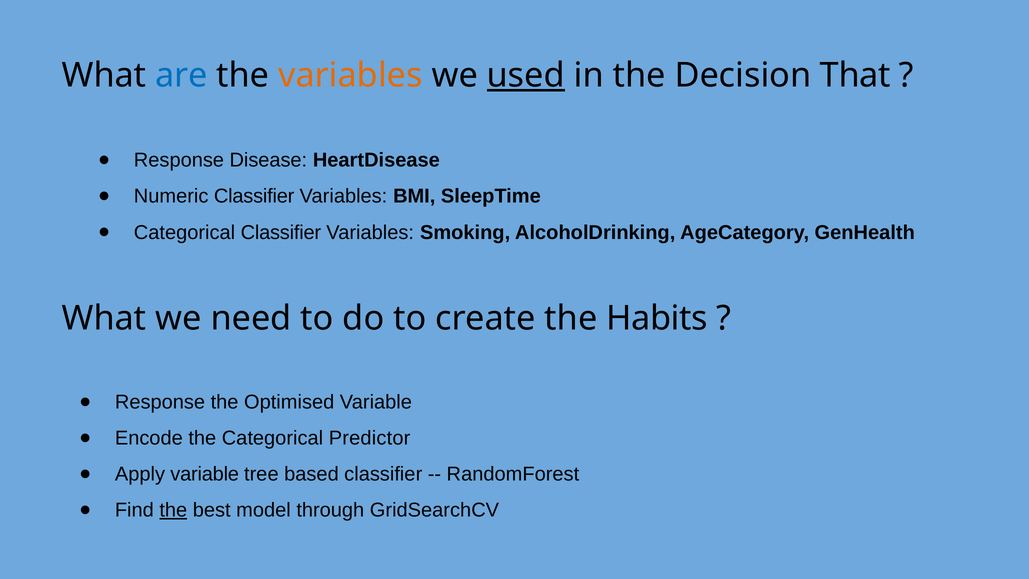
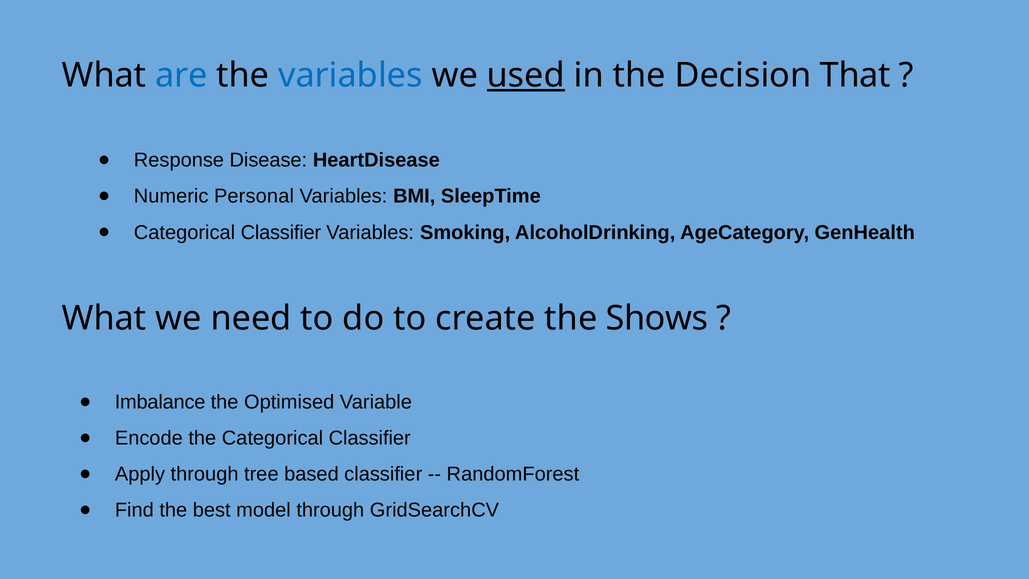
variables colour: orange -> blue (350, 75)
Numeric Classifier: Classifier -> Personal (254, 196)
Habits: Habits -> Shows (657, 319)
Response: Response -> Imbalance (160, 402)
the Categorical Predictor: Predictor -> Classifier (370, 438)
Apply variable: variable -> through (205, 474)
the underline: present -> none (173, 510)
